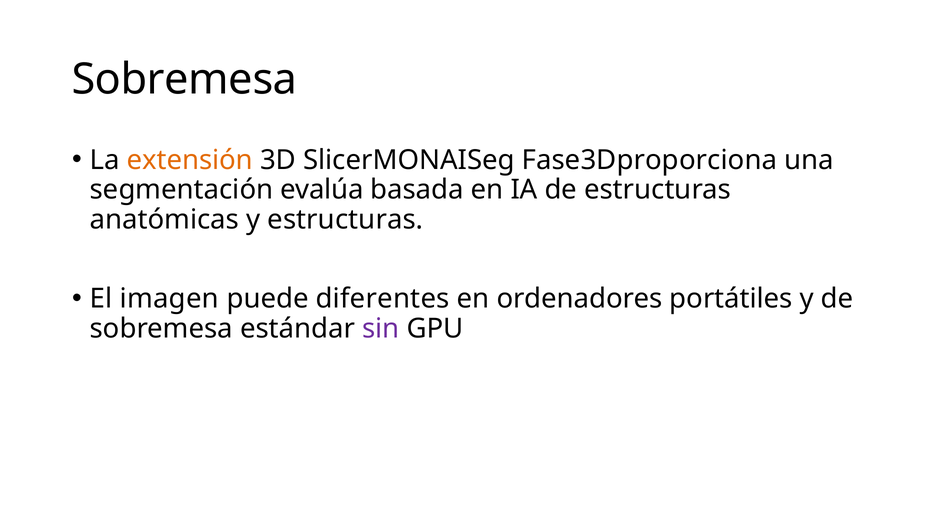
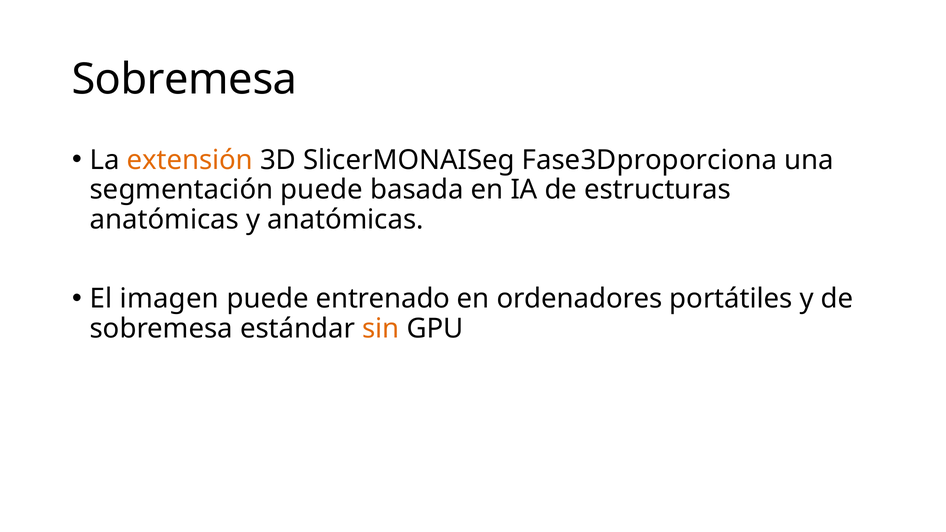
segmentación evalúa: evalúa -> puede (322, 190)
y estructuras: estructuras -> anatómicas (345, 220)
diferentes: diferentes -> entrenado (383, 299)
sin colour: purple -> orange (381, 329)
